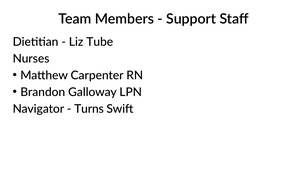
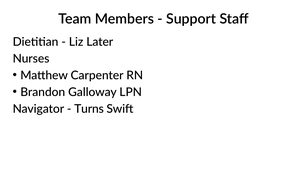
Tube: Tube -> Later (100, 42)
